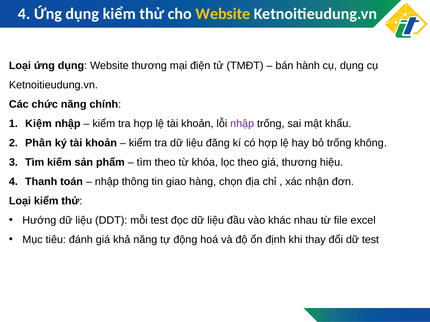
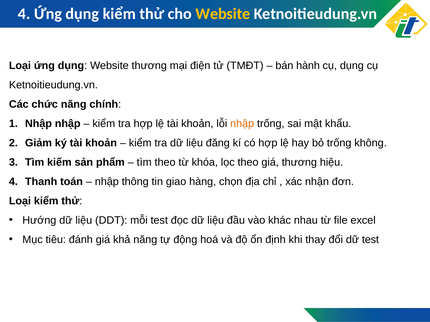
Kiệm: Kiệm -> Nhập (38, 124)
nhập colour: purple -> orange (242, 124)
Phân: Phân -> Giảm (38, 143)
